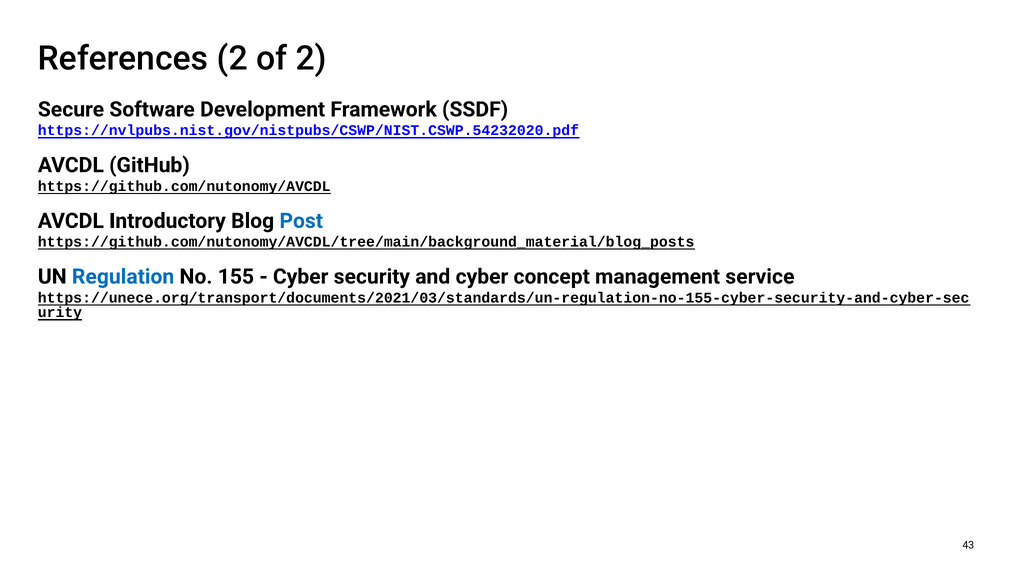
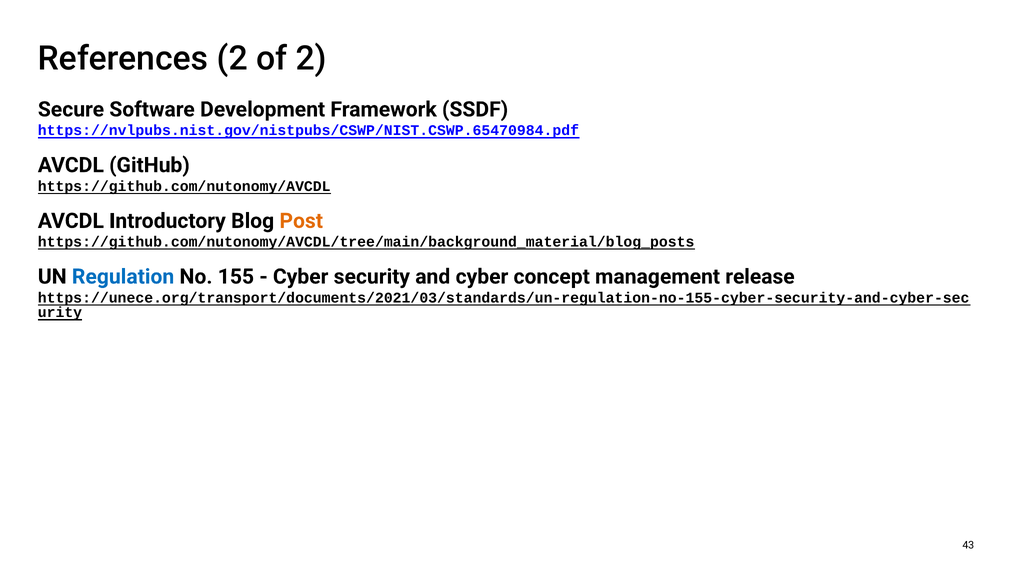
https://nvlpubs.nist.gov/nistpubs/CSWP/NIST.CSWP.54232020.pdf: https://nvlpubs.nist.gov/nistpubs/CSWP/NIST.CSWP.54232020.pdf -> https://nvlpubs.nist.gov/nistpubs/CSWP/NIST.CSWP.65470984.pdf (308, 130)
Post colour: blue -> orange (301, 221)
service: service -> release (760, 276)
